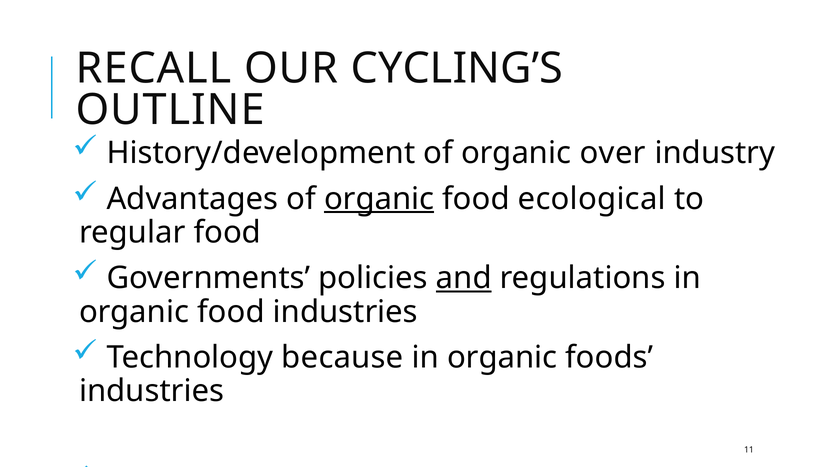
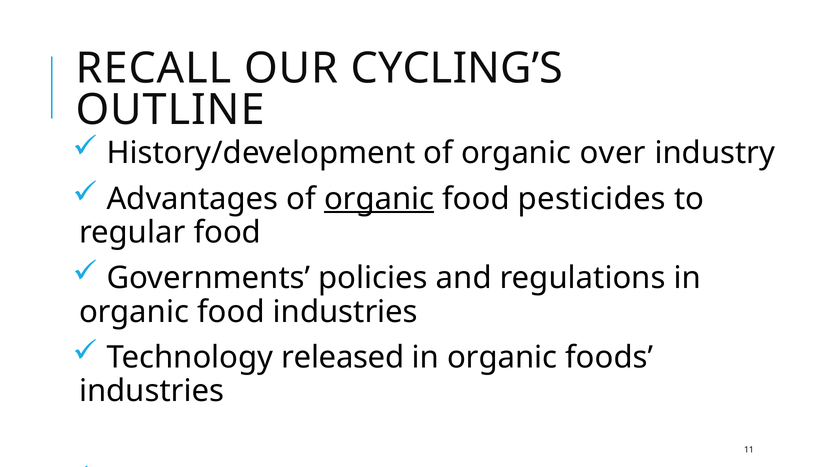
ecological: ecological -> pesticides (592, 199)
and underline: present -> none (464, 278)
because: because -> released (343, 357)
